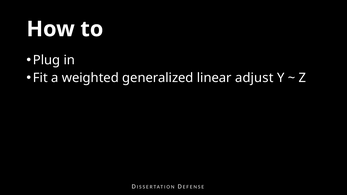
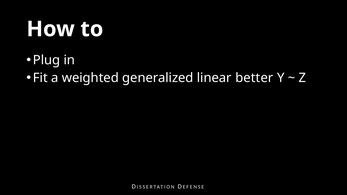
adjust: adjust -> better (254, 78)
